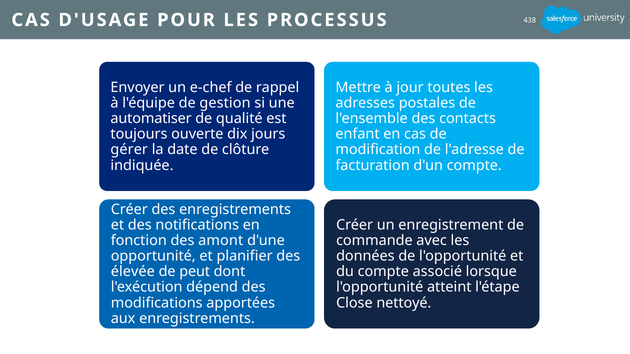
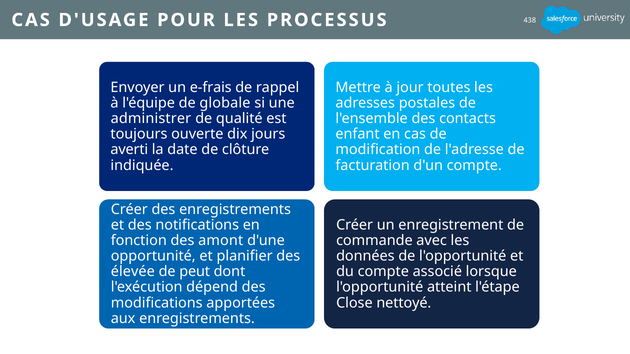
e-chef: e-chef -> e-frais (211, 87)
gestion: gestion -> globale (225, 103)
automatiser: automatiser -> administrer (151, 119)
gérer: gérer -> averti (129, 150)
